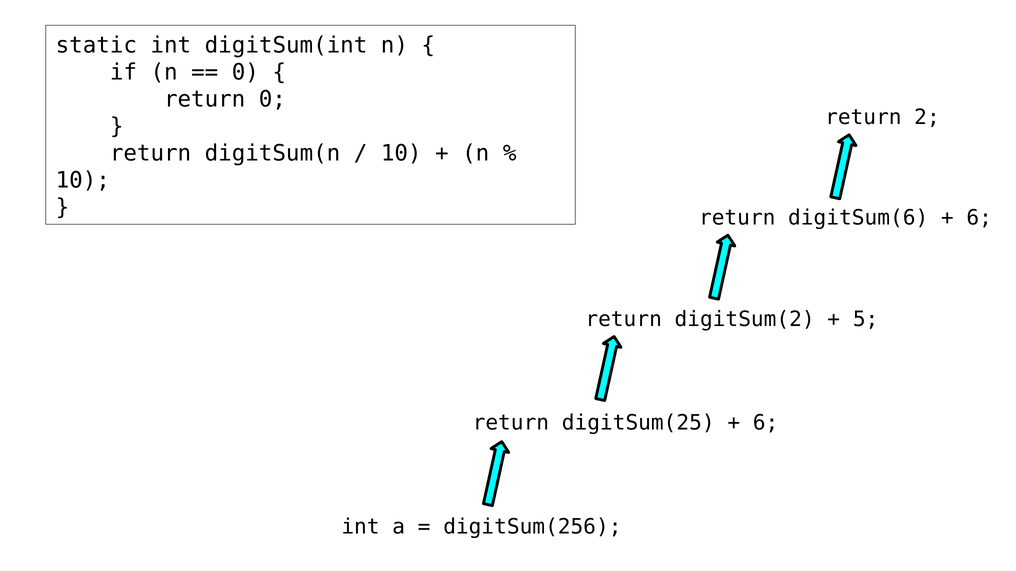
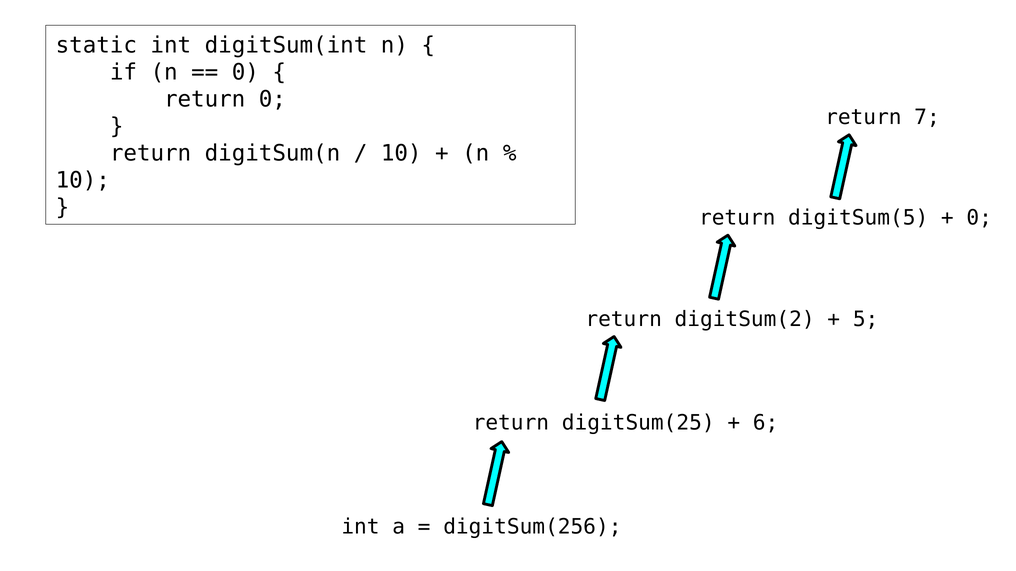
2: 2 -> 7 (927, 118)
digitSum(6: digitSum(6 -> digitSum(5 (858, 218)
6: 6 -> 0 (979, 218)
